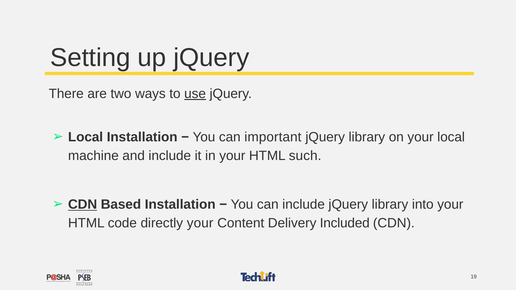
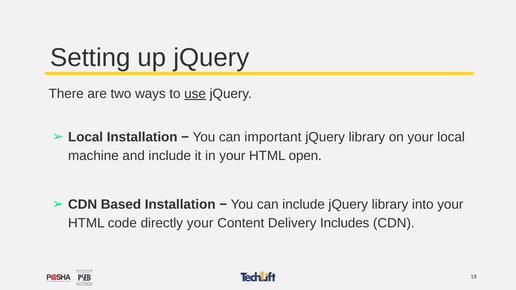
such: such -> open (305, 156)
CDN underline: present -> none (83, 205)
Included: Included -> Includes (345, 223)
